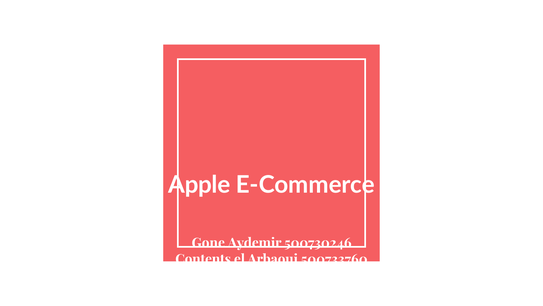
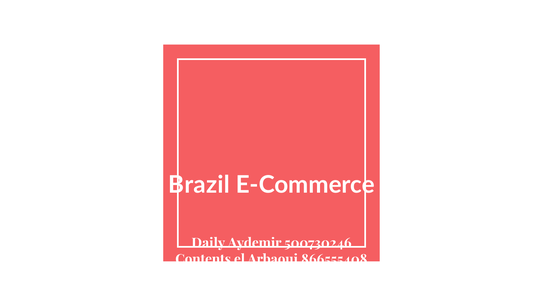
Apple: Apple -> Brazil (199, 185)
Gone: Gone -> Daily (208, 243)
500733760: 500733760 -> 866555408 (334, 259)
